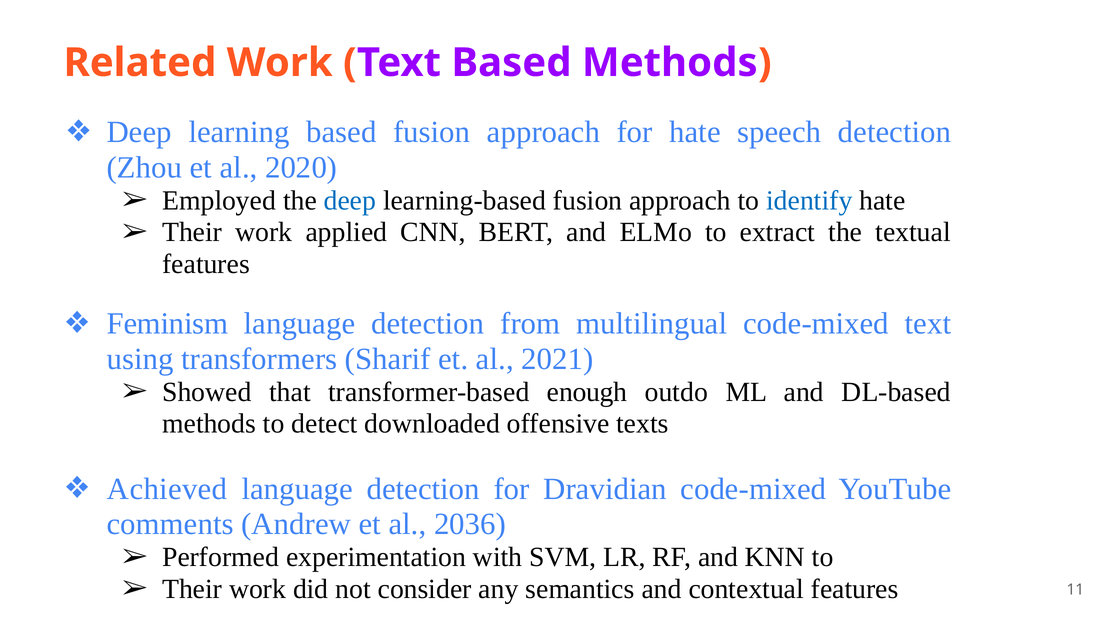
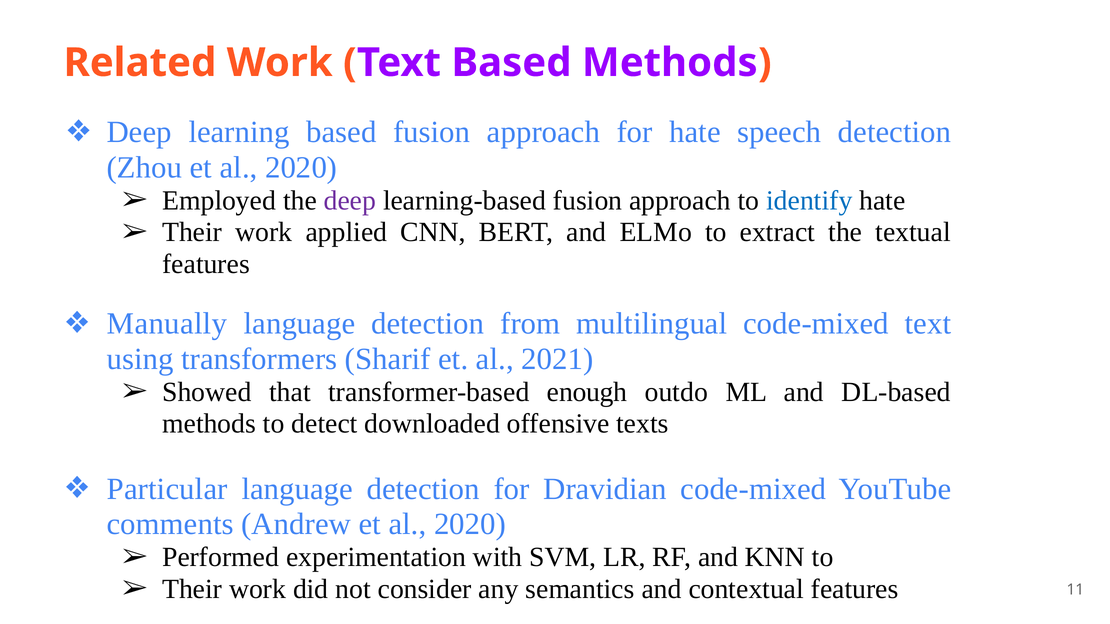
deep colour: blue -> purple (350, 201)
Feminism: Feminism -> Manually (167, 324)
Achieved: Achieved -> Particular (167, 489)
Andrew et al 2036: 2036 -> 2020 (470, 524)
